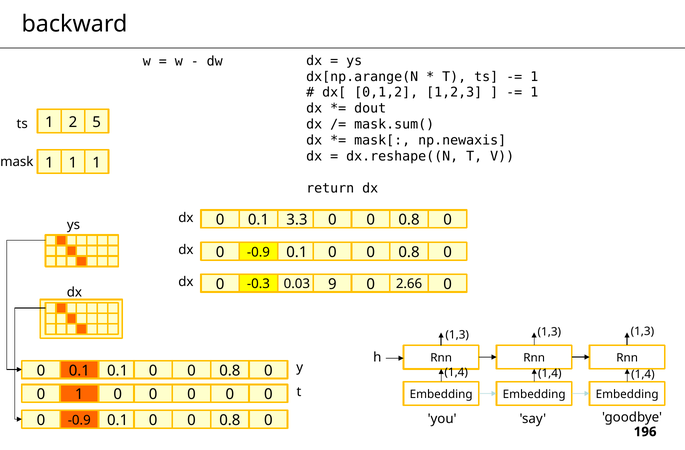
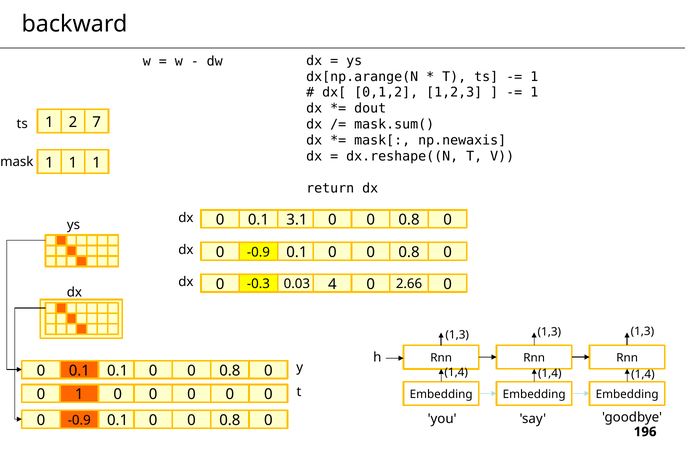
5: 5 -> 7 (97, 122)
3.3: 3.3 -> 3.1 (297, 220)
9: 9 -> 4 (332, 284)
